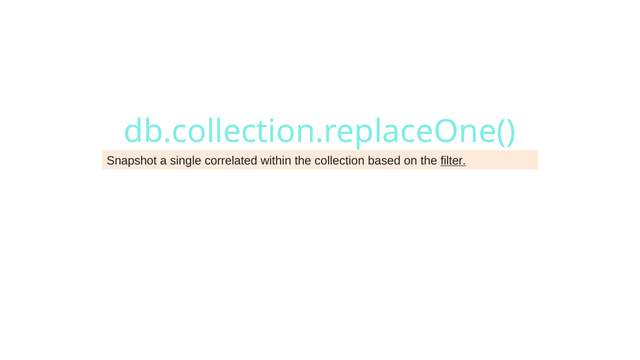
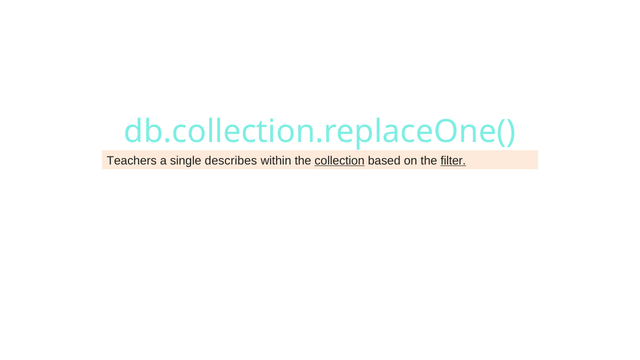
Snapshot: Snapshot -> Teachers (132, 161)
correlated: correlated -> describes (231, 161)
collection underline: none -> present (340, 161)
